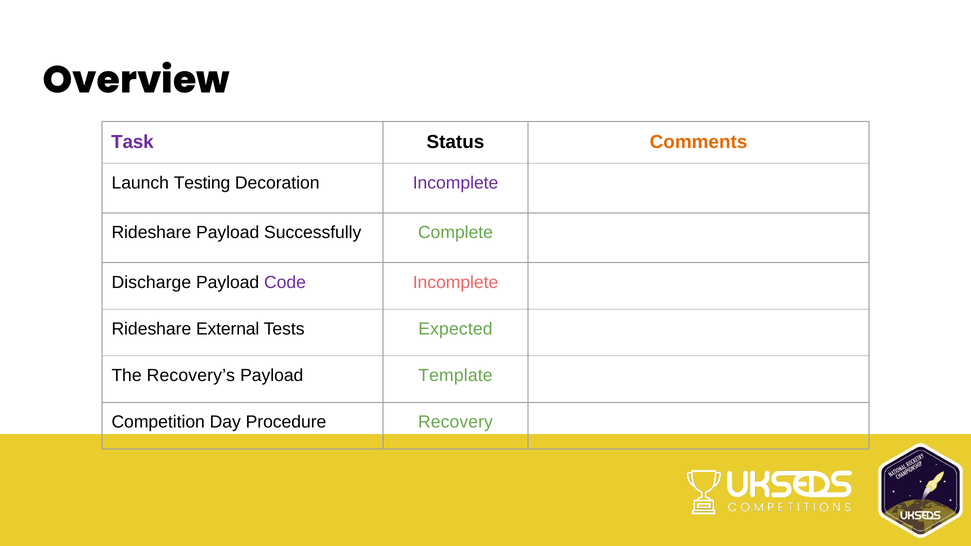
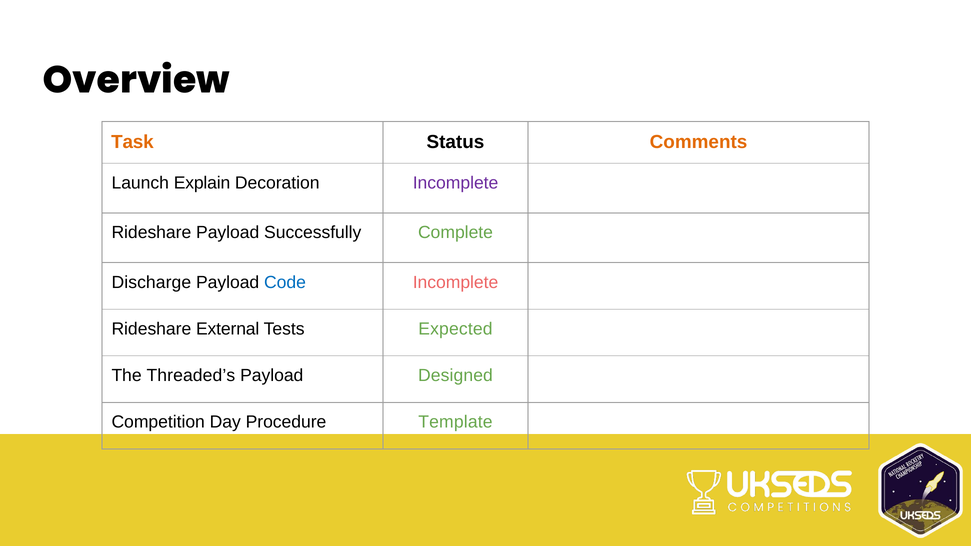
Task colour: purple -> orange (132, 142)
Testing: Testing -> Explain (202, 183)
Code colour: purple -> blue (285, 283)
Recovery’s: Recovery’s -> Threaded’s (191, 376)
Template: Template -> Designed (455, 376)
Recovery: Recovery -> Template (455, 422)
